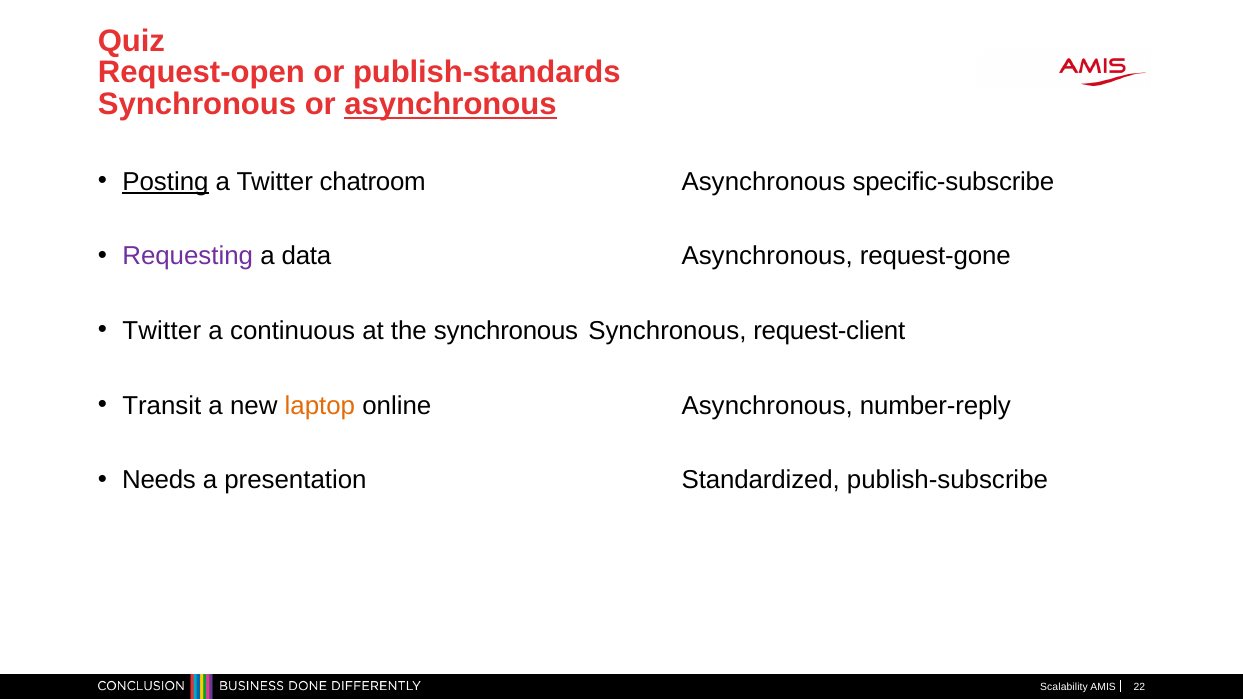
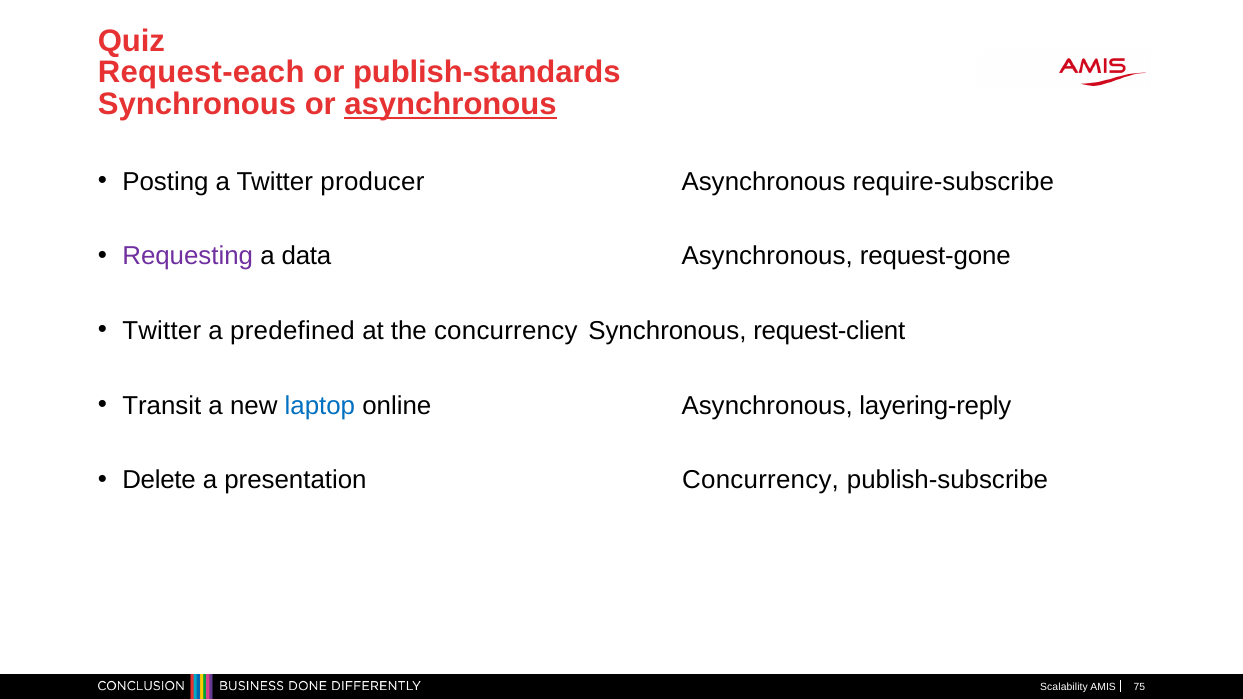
Request-open: Request-open -> Request-each (201, 73)
Posting underline: present -> none (165, 182)
chatroom: chatroom -> producer (372, 182)
specific-subscribe: specific-subscribe -> require-subscribe (953, 182)
continuous: continuous -> predefined (292, 331)
the synchronous: synchronous -> concurrency (506, 331)
laptop colour: orange -> blue (320, 406)
number-reply: number-reply -> layering-reply (935, 406)
Needs: Needs -> Delete (159, 480)
presentation Standardized: Standardized -> Concurrency (761, 480)
22: 22 -> 75 (1139, 687)
